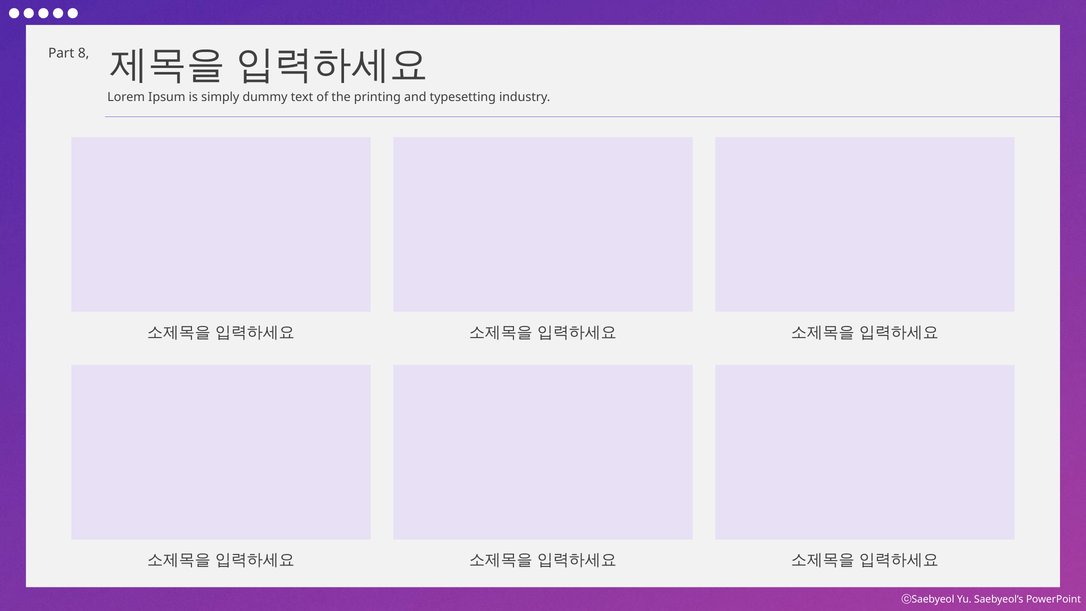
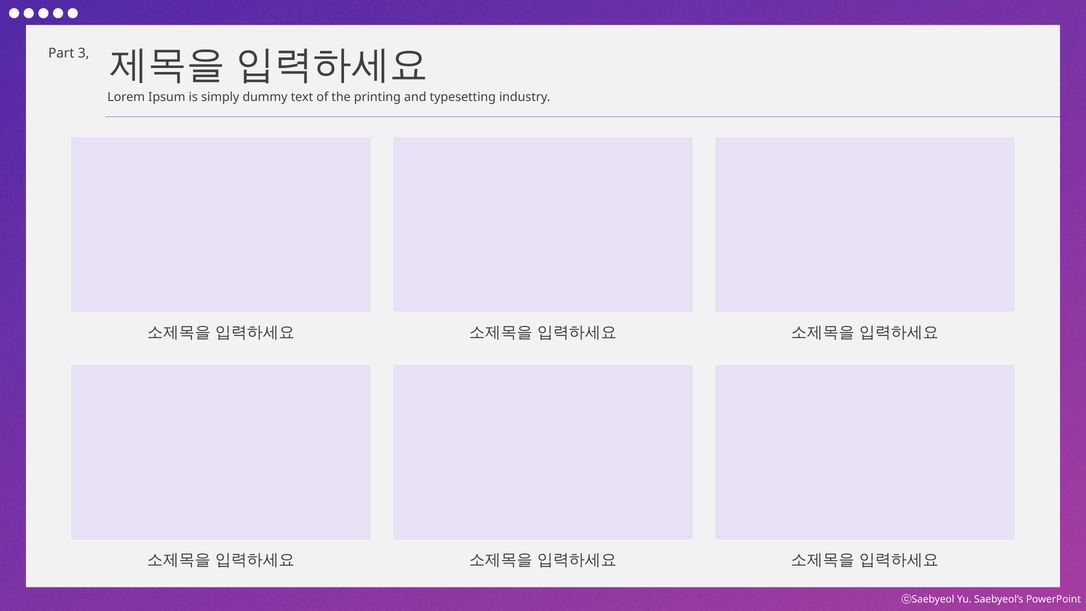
8: 8 -> 3 (84, 53)
